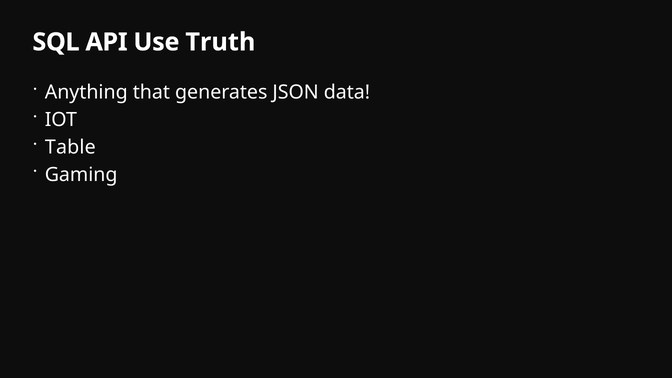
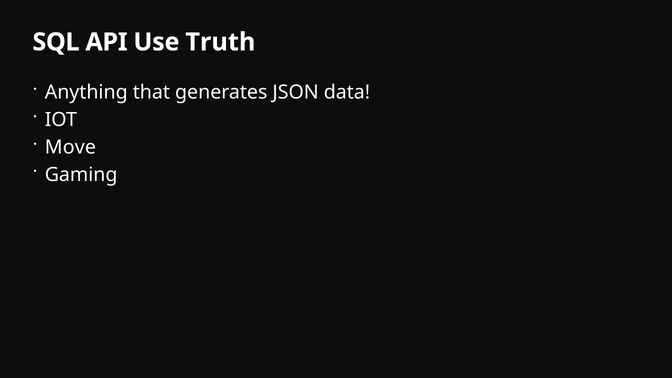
Table: Table -> Move (70, 147)
